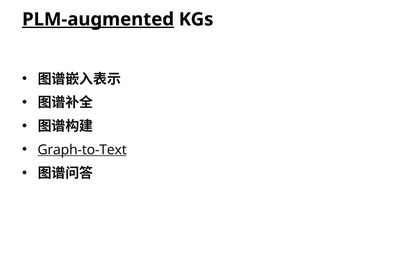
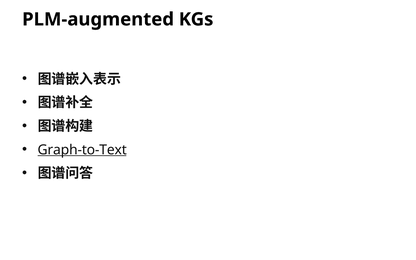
PLM-augmented underline: present -> none (98, 19)
